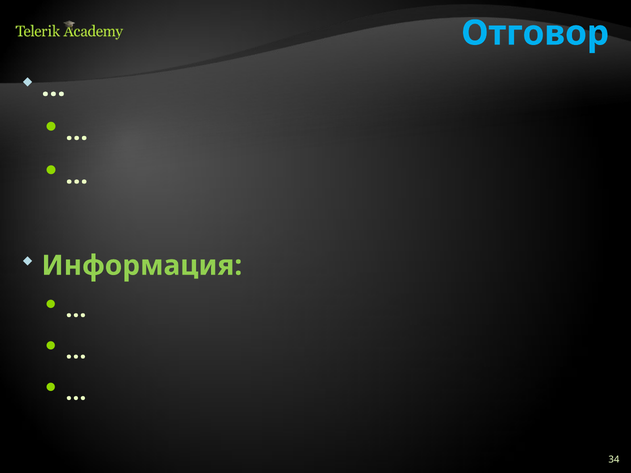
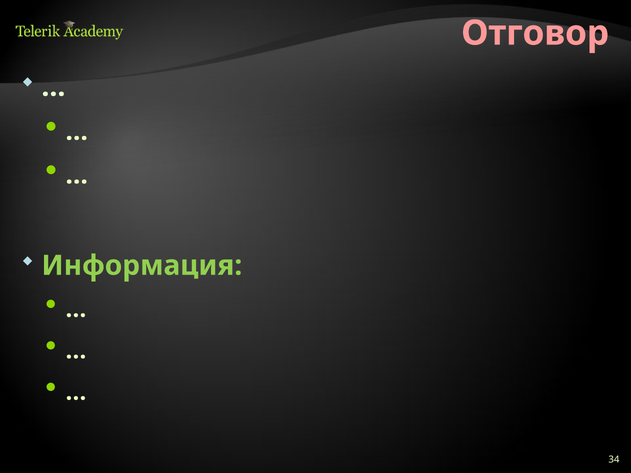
Отговор colour: light blue -> pink (535, 33)
